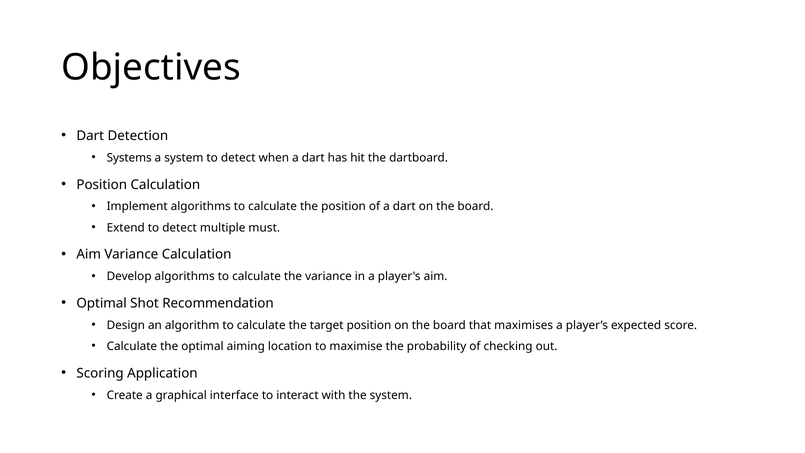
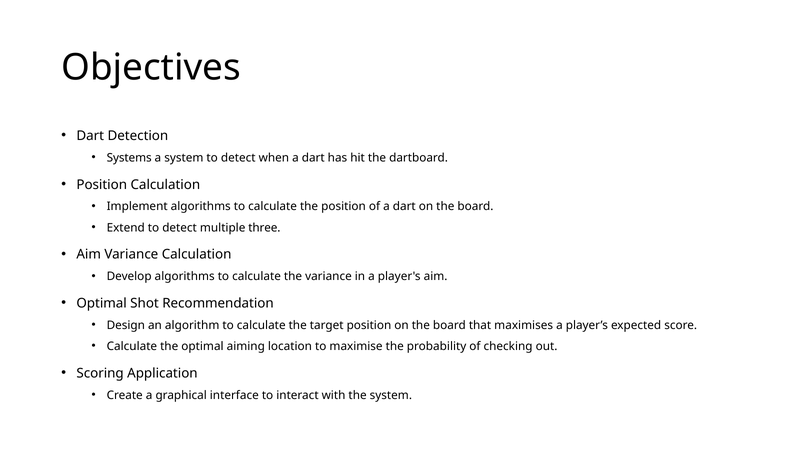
must: must -> three (264, 228)
